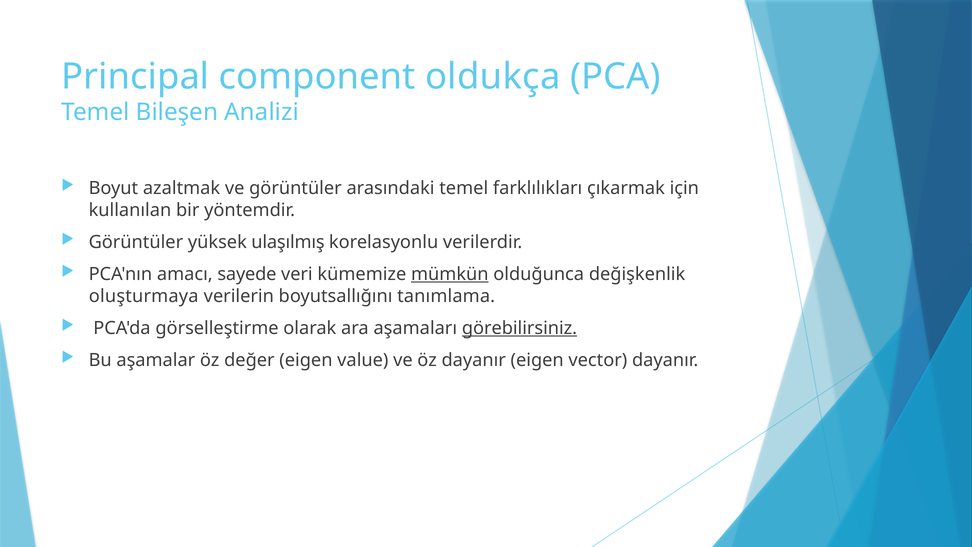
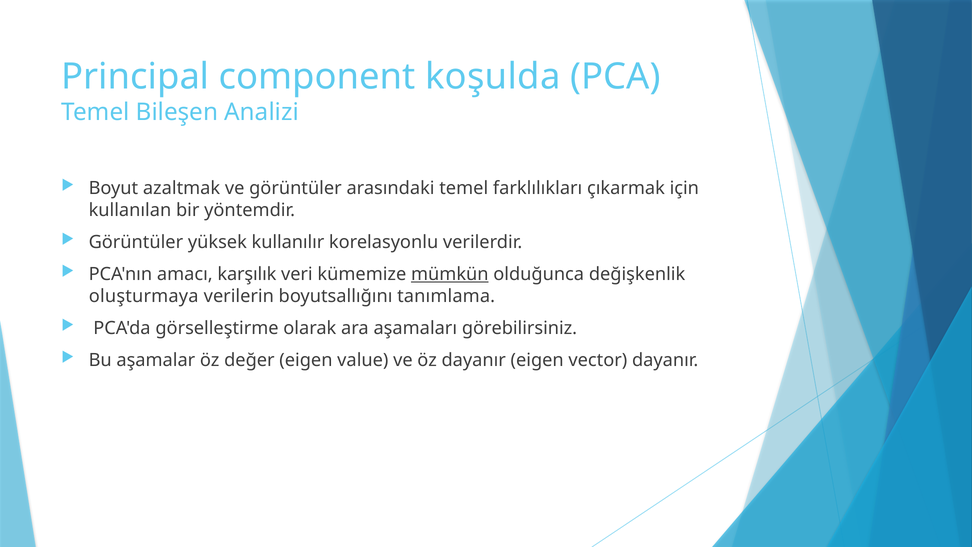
oldukça: oldukça -> koşulda (493, 77)
ulaşılmış: ulaşılmış -> kullanılır (288, 242)
sayede: sayede -> karşılık (247, 274)
görebilirsiniz underline: present -> none (519, 328)
